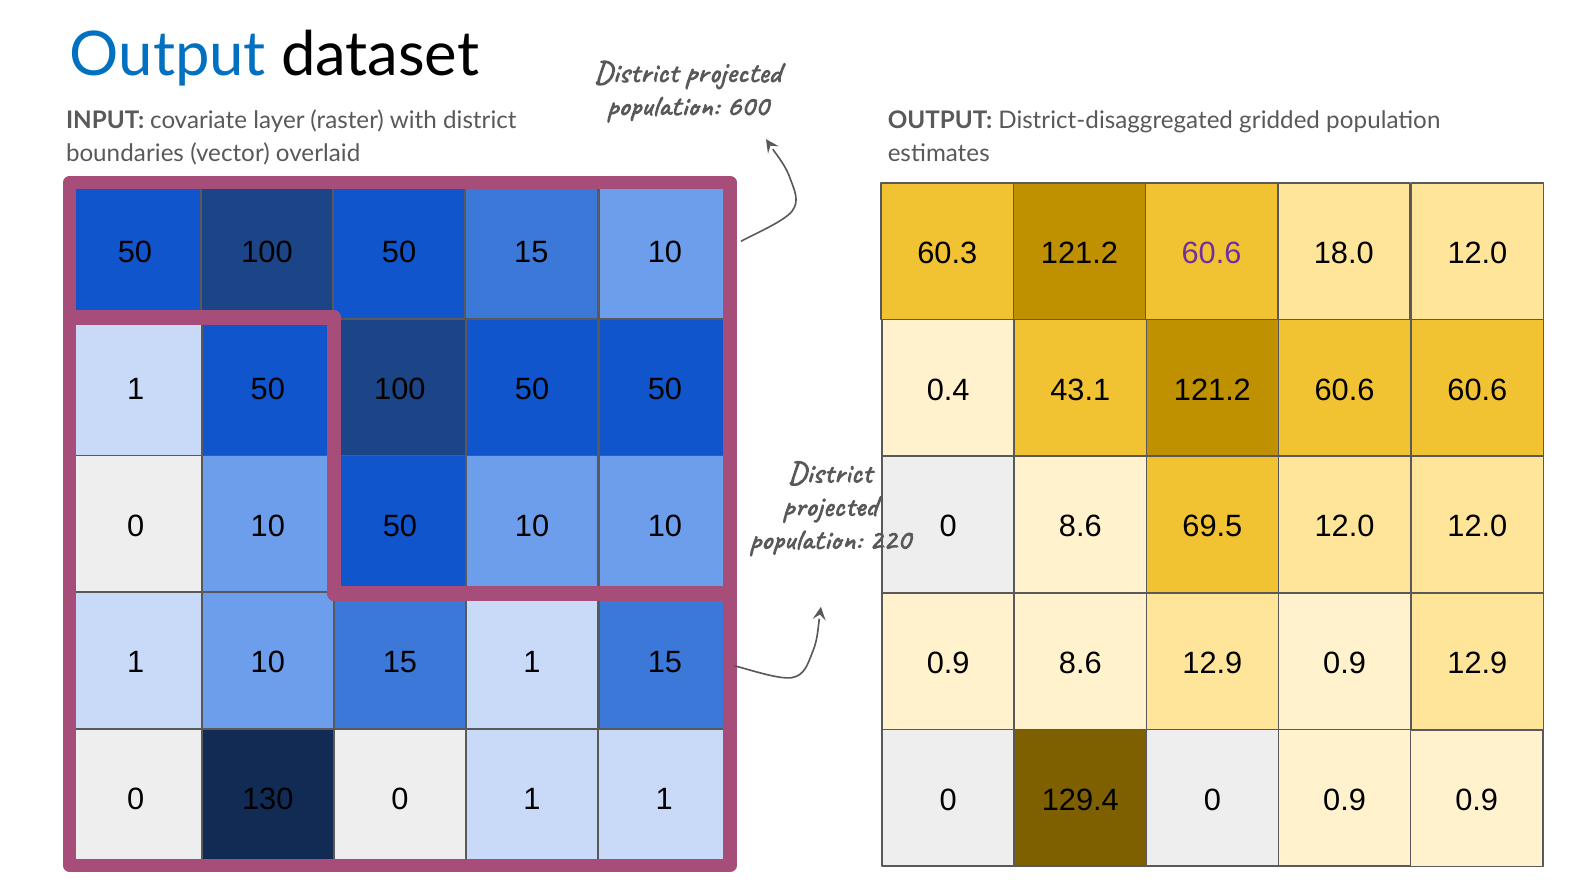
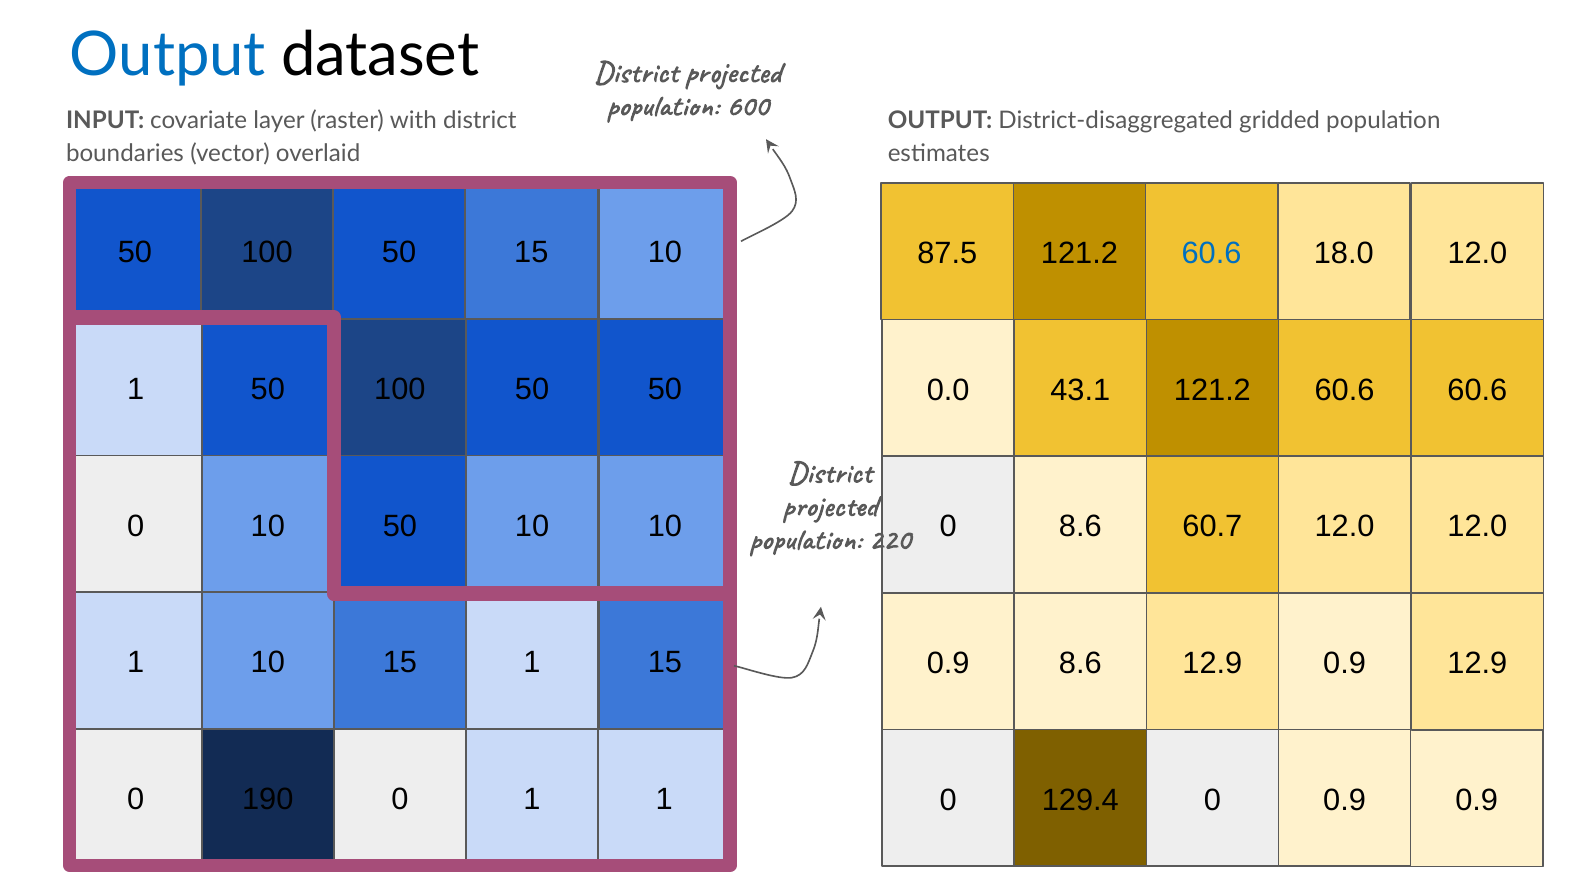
60.3: 60.3 -> 87.5 (947, 253)
60.6 colour: purple -> blue (1212, 253)
0.4: 0.4 -> 0.0 (948, 390)
69.5: 69.5 -> 60.7 (1212, 526)
130: 130 -> 190 (268, 799)
